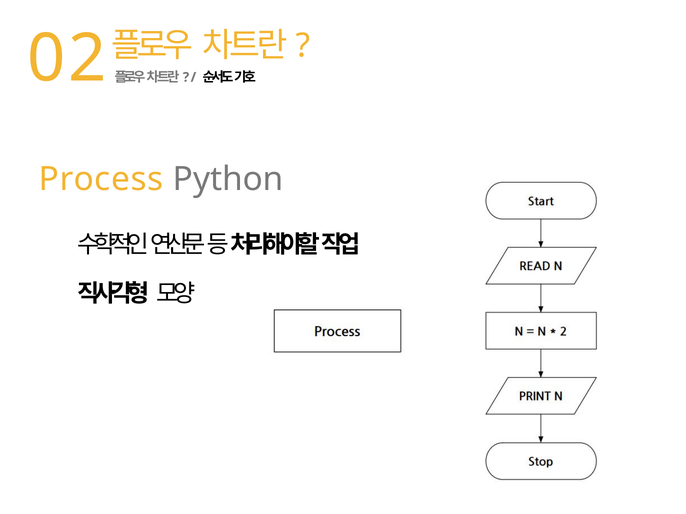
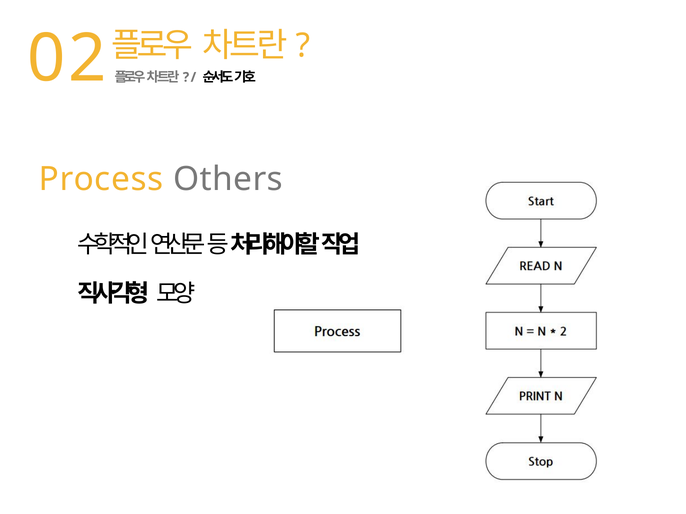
Python: Python -> Others (228, 179)
